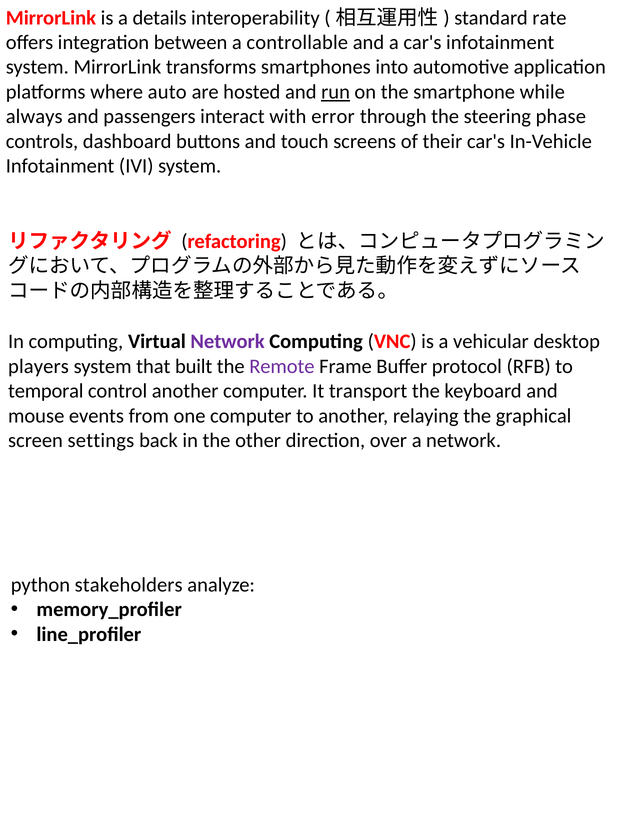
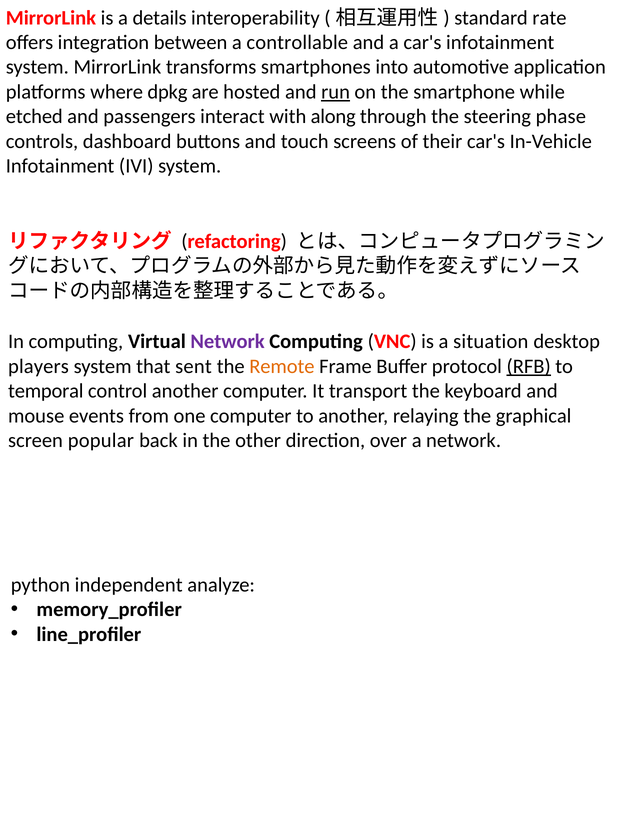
auto: auto -> dpkg (167, 92)
always: always -> etched (34, 117)
error: error -> along (333, 117)
vehicular: vehicular -> situation (491, 342)
built: built -> sent (193, 366)
Remote colour: purple -> orange (282, 366)
RFB underline: none -> present (529, 366)
settings: settings -> popular (101, 440)
stakeholders: stakeholders -> independent (129, 585)
